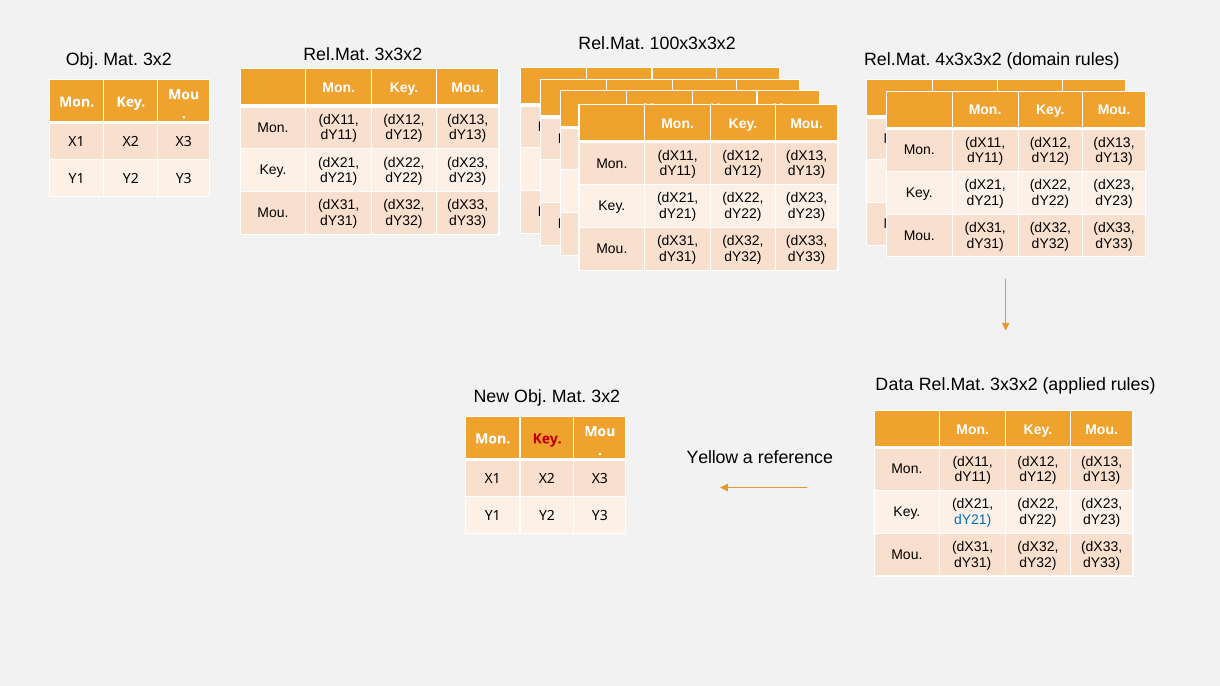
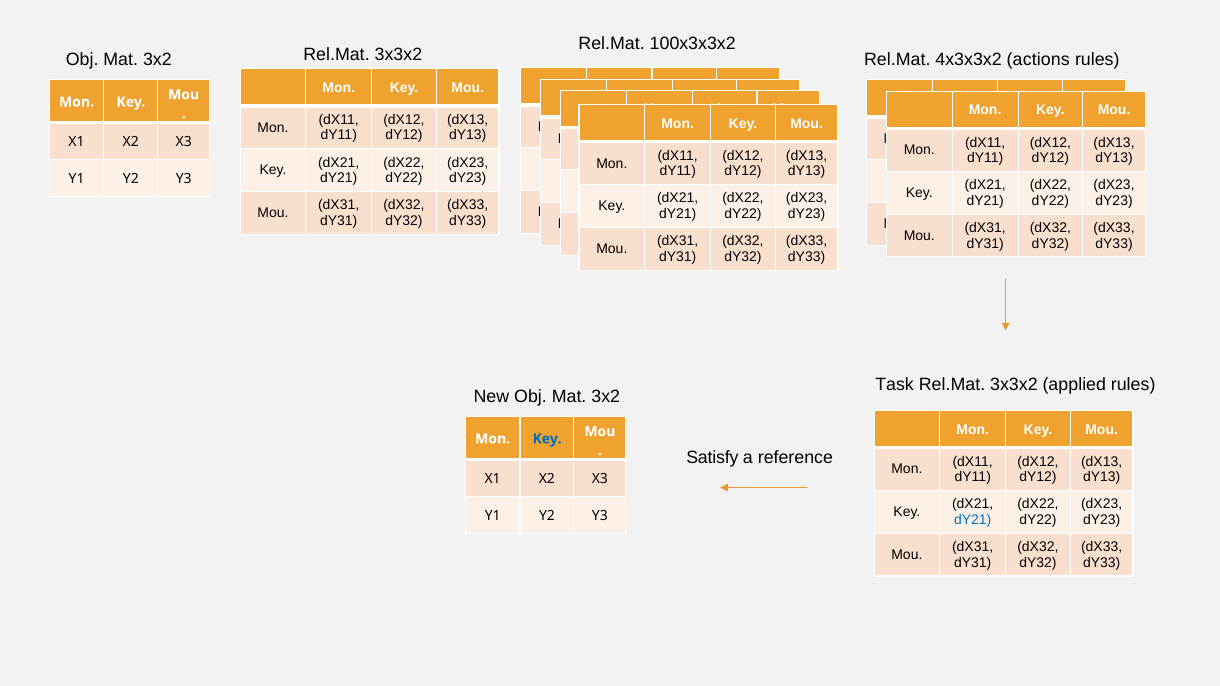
domain: domain -> actions (1038, 60)
Data: Data -> Task (895, 384)
Key colour: red -> blue (547, 439)
Yellow: Yellow -> Satisfy (712, 458)
